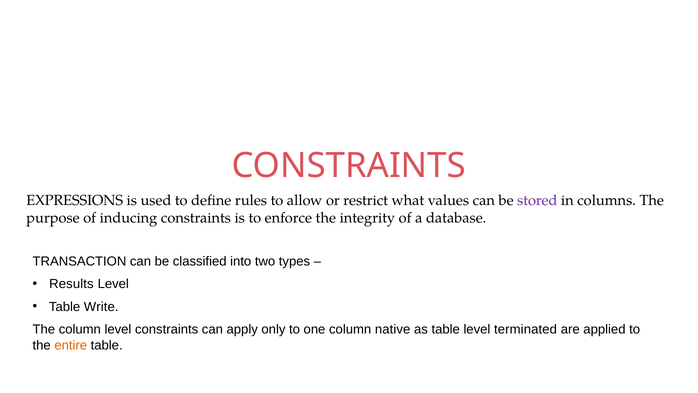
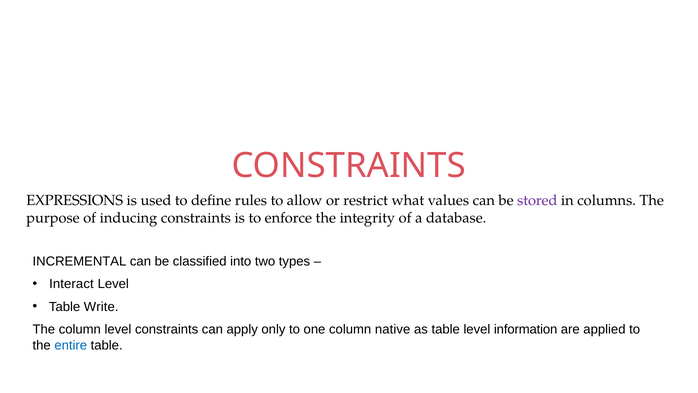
TRANSACTION: TRANSACTION -> INCREMENTAL (79, 261)
Results: Results -> Interact (71, 284)
terminated: terminated -> information (526, 329)
entire colour: orange -> blue (71, 345)
